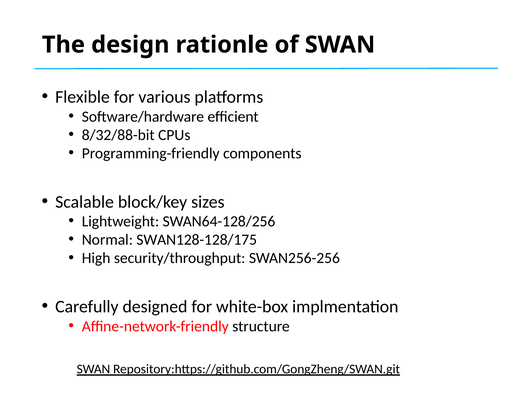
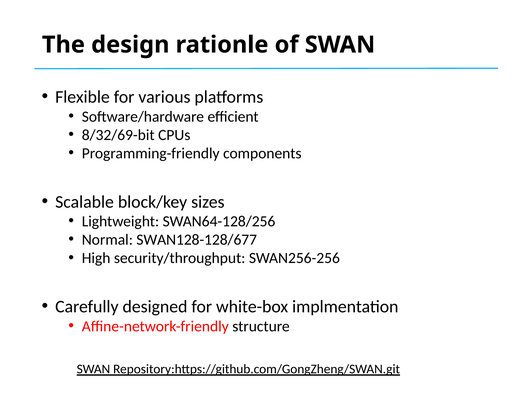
8/32/88-bit: 8/32/88-bit -> 8/32/69-bit (118, 135)
SWAN128-128/175: SWAN128-128/175 -> SWAN128-128/677 (197, 240)
